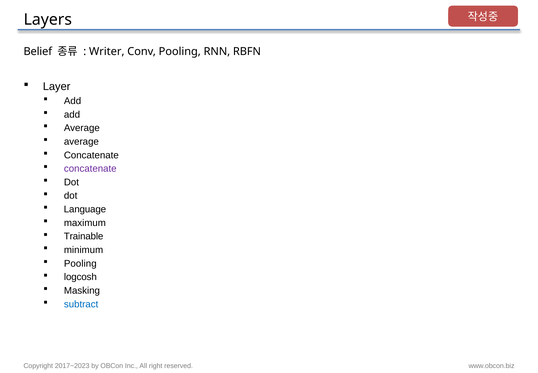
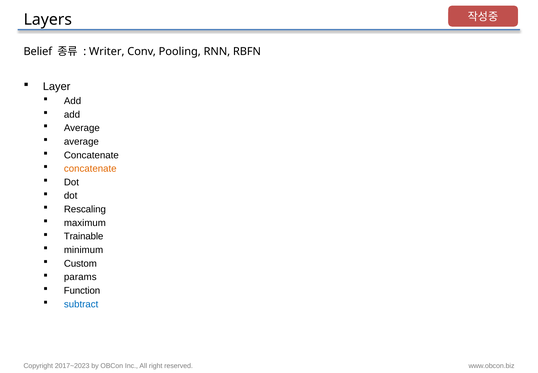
concatenate colour: purple -> orange (90, 168)
Language: Language -> Rescaling (85, 209)
Pooling: Pooling -> Custom (80, 263)
logcosh: logcosh -> params (80, 277)
Masking: Masking -> Function (82, 290)
